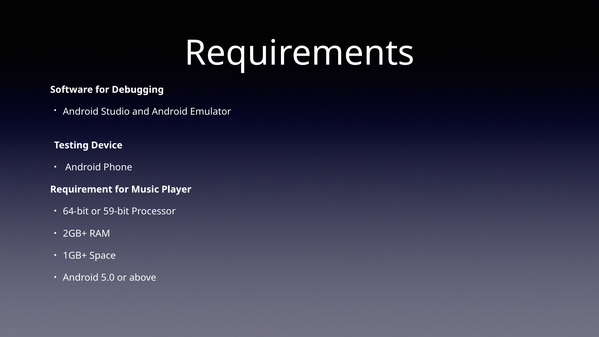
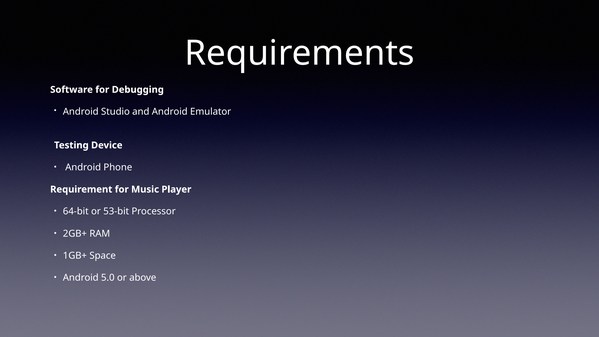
59-bit: 59-bit -> 53-bit (116, 211)
